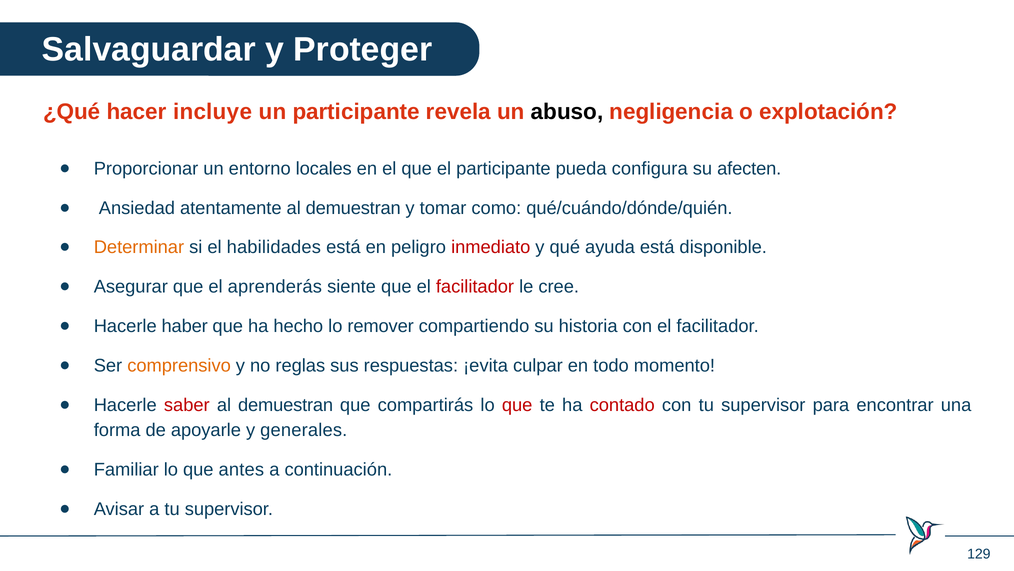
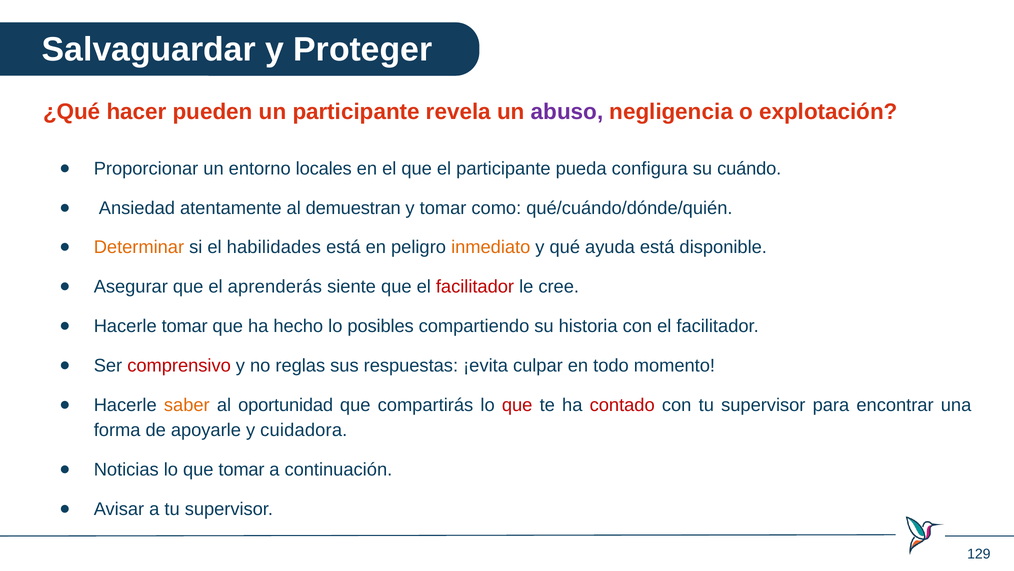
incluye: incluye -> pueden (213, 112)
abuso colour: black -> purple (567, 112)
afecten: afecten -> cuándo (749, 168)
inmediato colour: red -> orange (491, 247)
Hacerle haber: haber -> tomar (185, 326)
remover: remover -> posibles (381, 326)
comprensivo colour: orange -> red (179, 365)
saber colour: red -> orange (187, 405)
demuestran: demuestran -> oportunidad (286, 405)
generales: generales -> cuidadora (304, 430)
Familiar: Familiar -> Noticias (126, 469)
que antes: antes -> tomar (242, 469)
